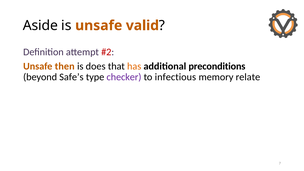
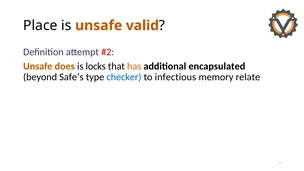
Aside: Aside -> Place (40, 26)
then: then -> does (65, 66)
does: does -> locks (96, 66)
preconditions: preconditions -> encapsulated (217, 66)
checker colour: purple -> blue (124, 77)
